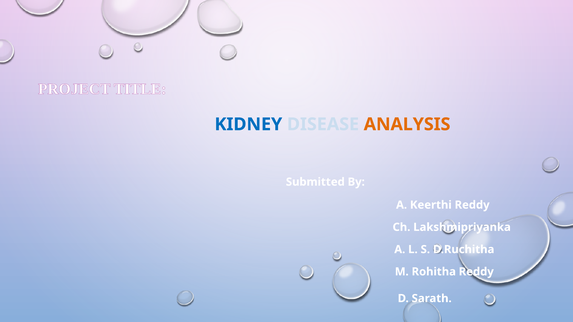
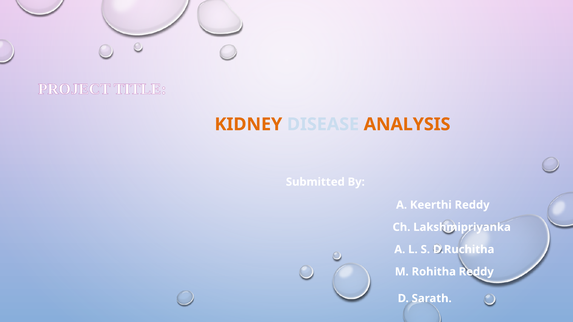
KIDNEY colour: blue -> orange (248, 124)
